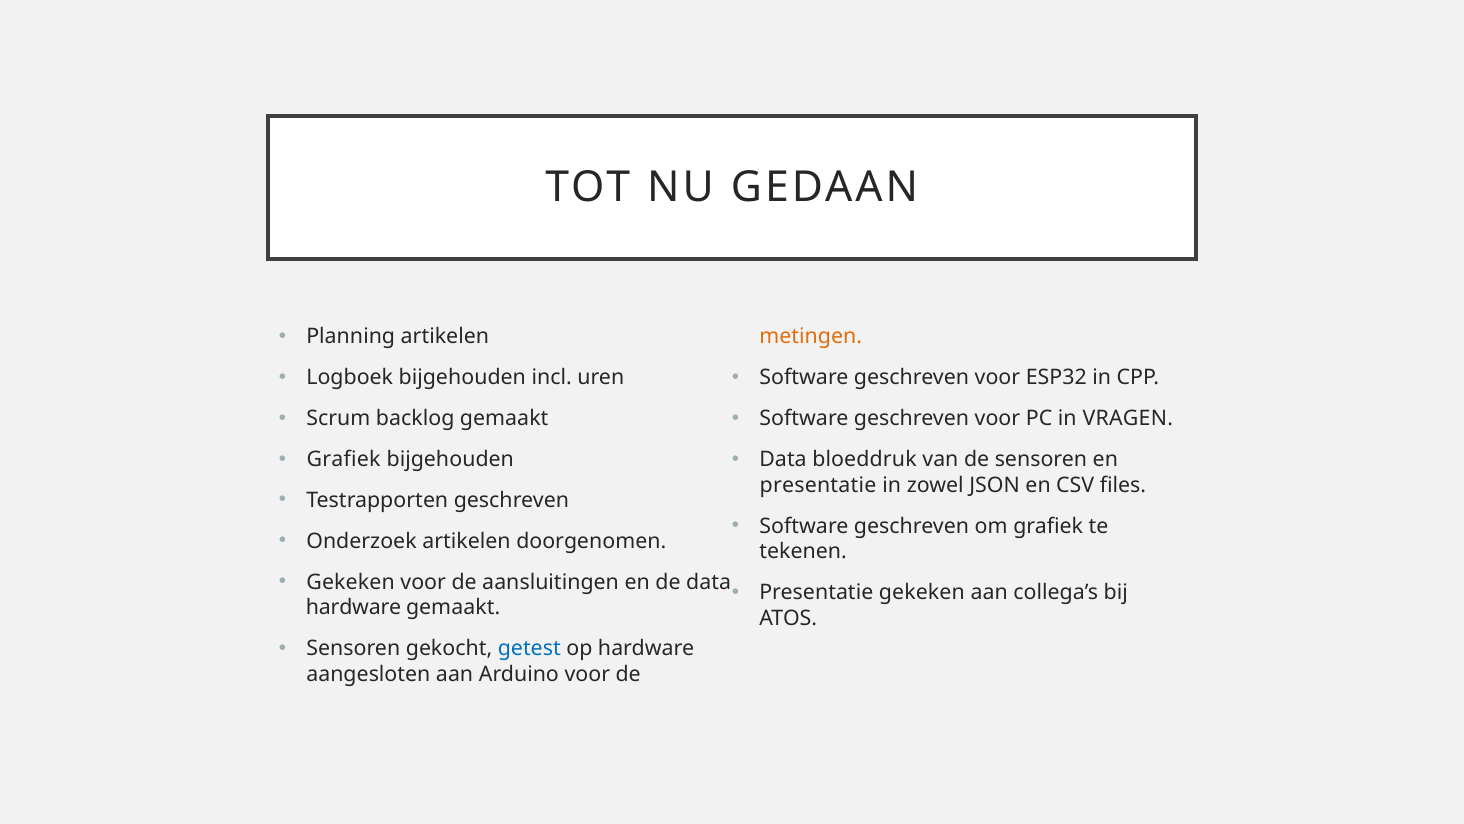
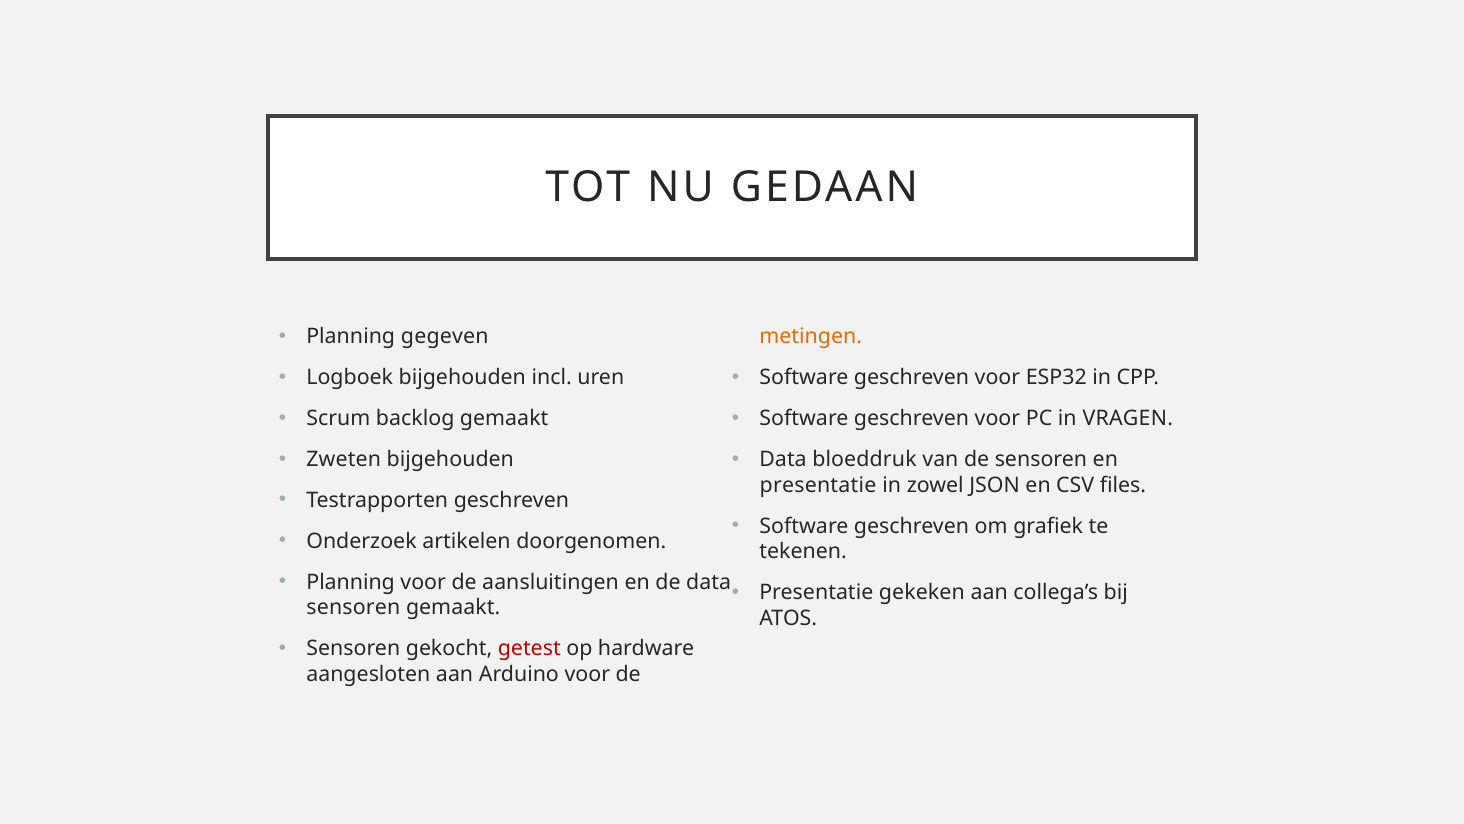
Planning artikelen: artikelen -> gegeven (445, 337)
Grafiek: Grafiek -> Zweten (344, 459)
Gekeken: Gekeken -> Planning (351, 582)
hardware: hardware -> sensoren (353, 608)
getest colour: blue -> red (529, 648)
